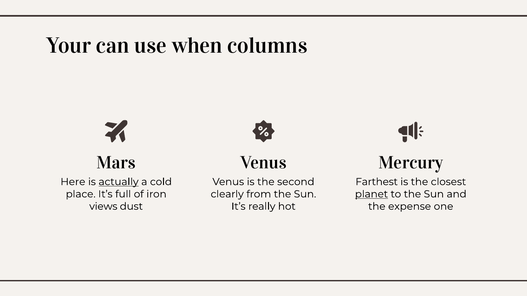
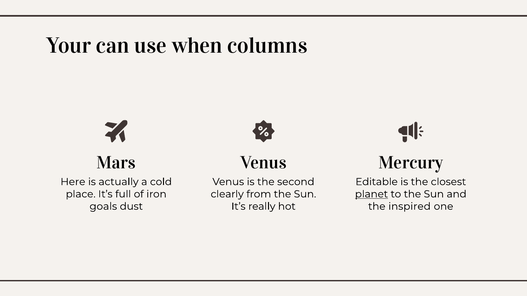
actually underline: present -> none (119, 182)
Farthest: Farthest -> Editable (377, 182)
views: views -> goals (103, 207)
expense: expense -> inspired (410, 207)
